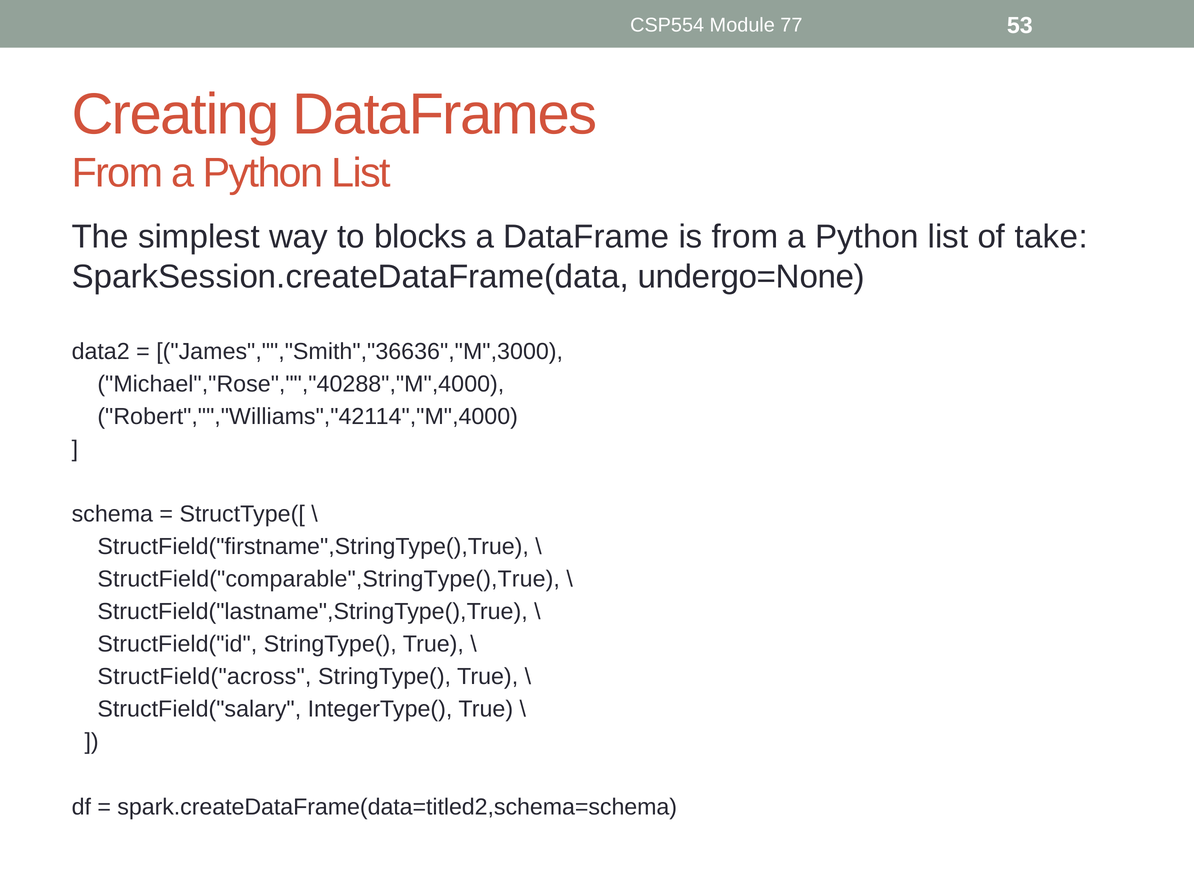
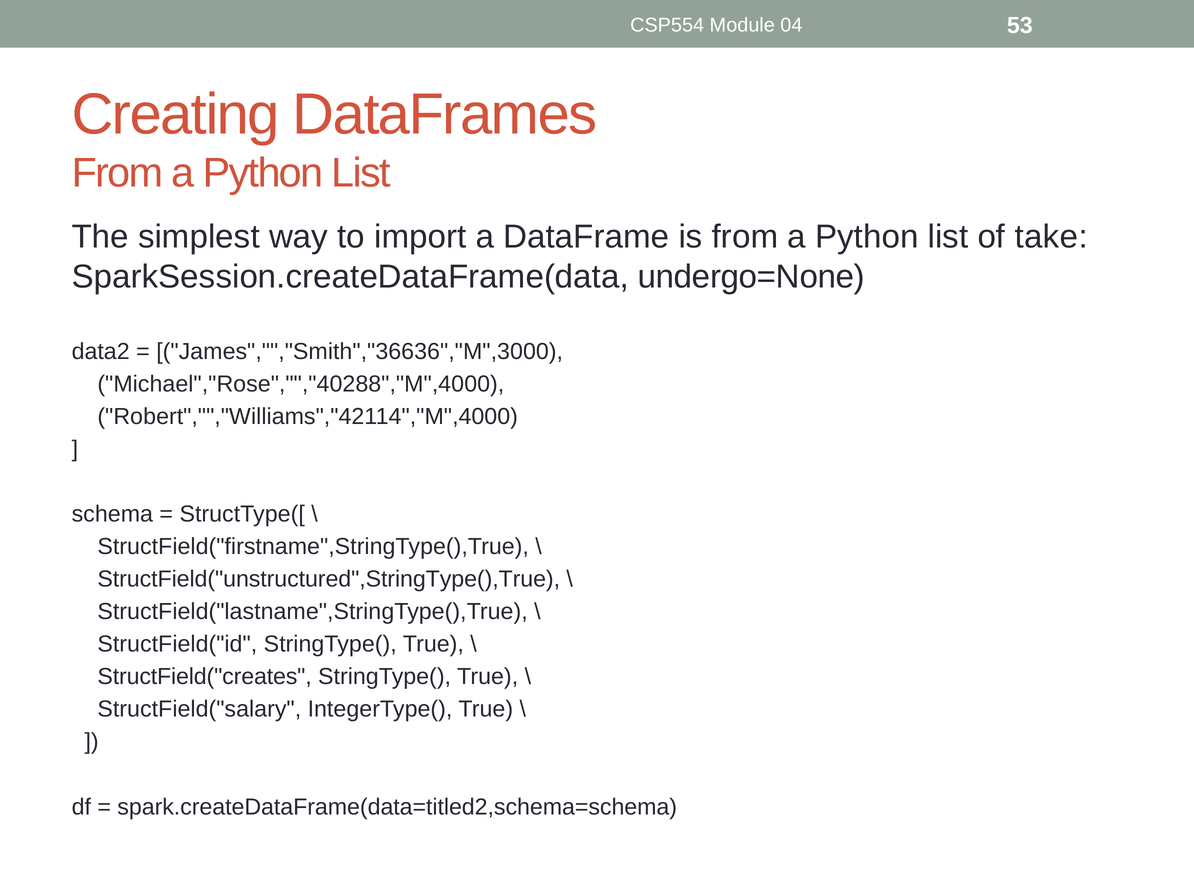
77: 77 -> 04 (791, 25)
blocks: blocks -> import (420, 237)
StructField("comparable",StringType(),True: StructField("comparable",StringType(),True -> StructField("unstructured",StringType(),True (329, 580)
StructField("across: StructField("across -> StructField("creates (205, 677)
